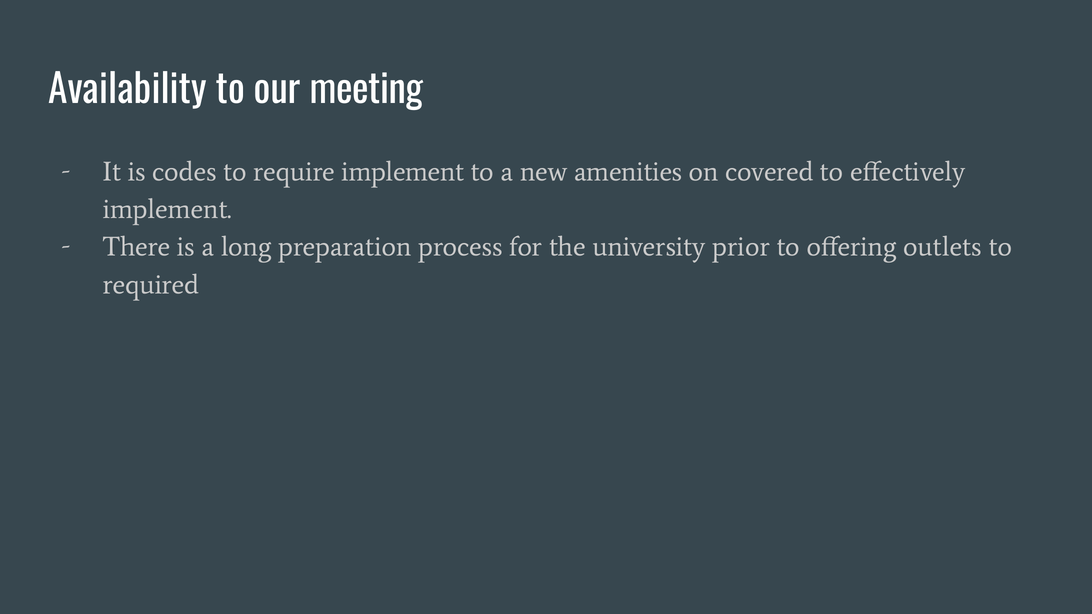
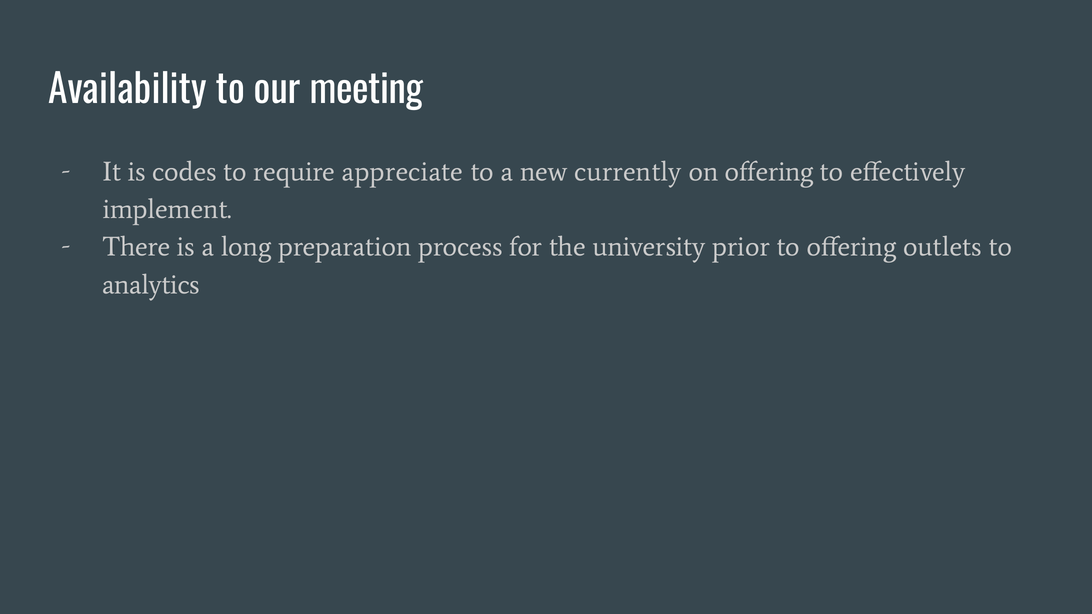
require implement: implement -> appreciate (402, 172)
amenities: amenities -> currently (628, 172)
on covered: covered -> offering (769, 172)
required: required -> analytics (151, 285)
